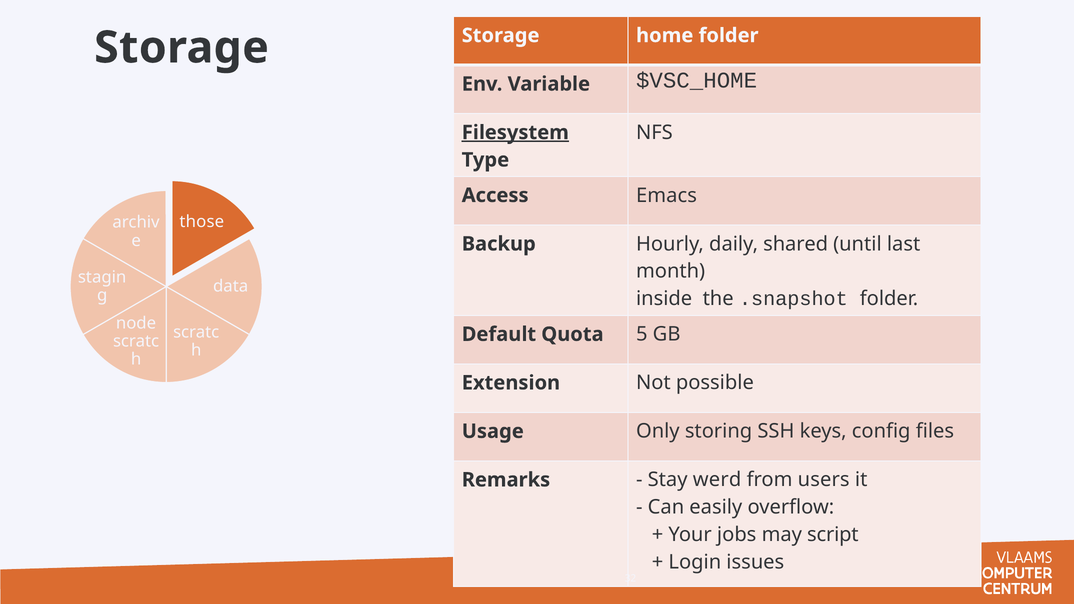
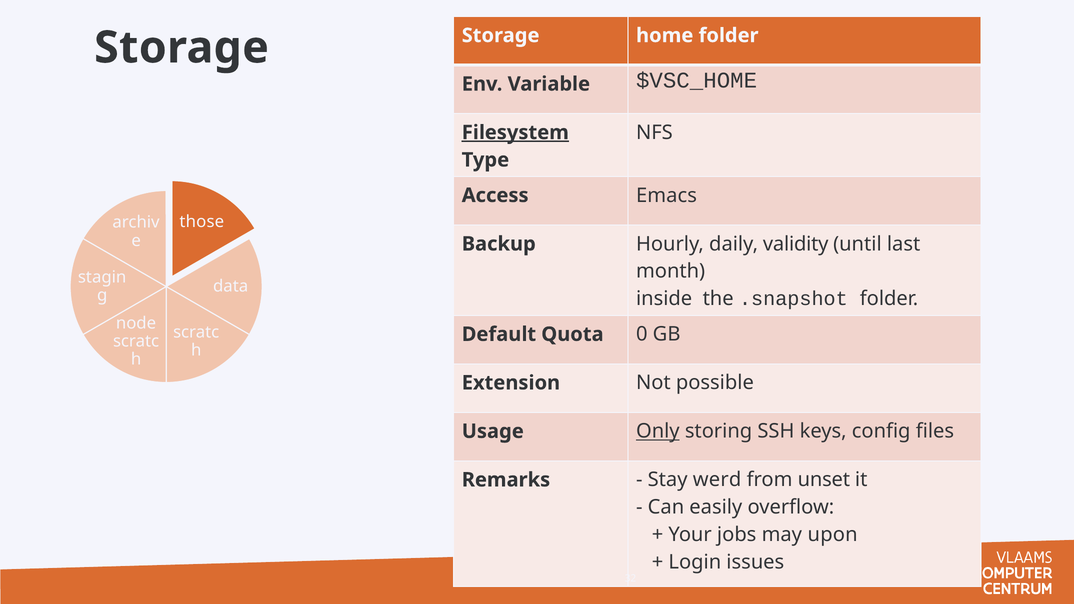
shared: shared -> validity (796, 244)
5: 5 -> 0 (642, 334)
Only underline: none -> present (658, 431)
users: users -> unset (824, 480)
script: script -> upon (833, 535)
